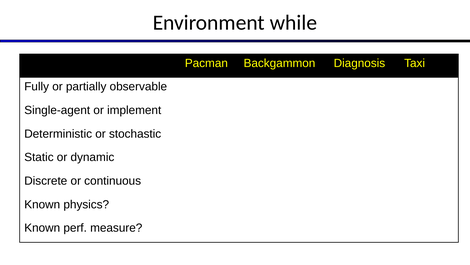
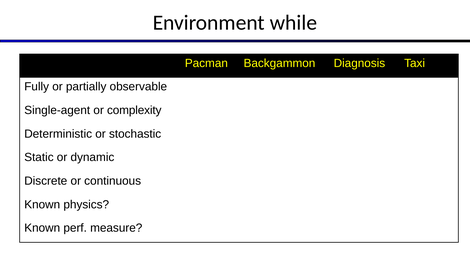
implement: implement -> complexity (134, 110)
